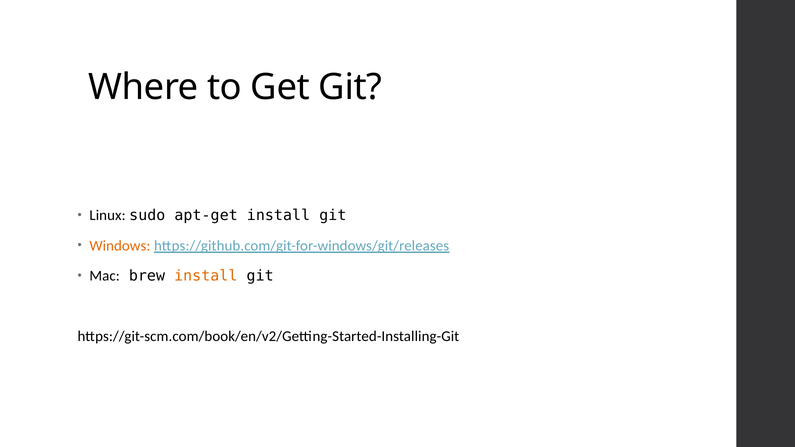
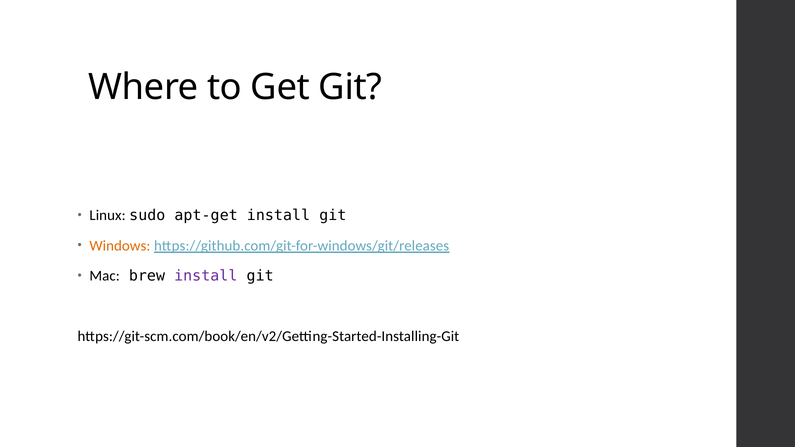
install colour: orange -> purple (206, 276)
